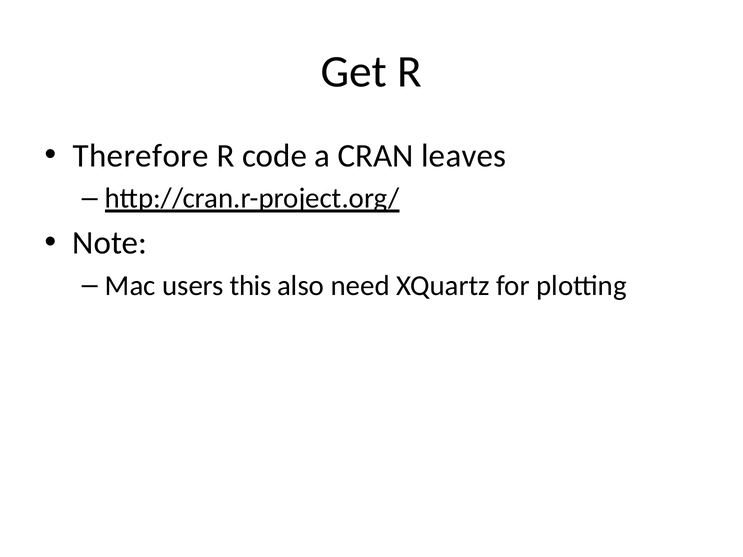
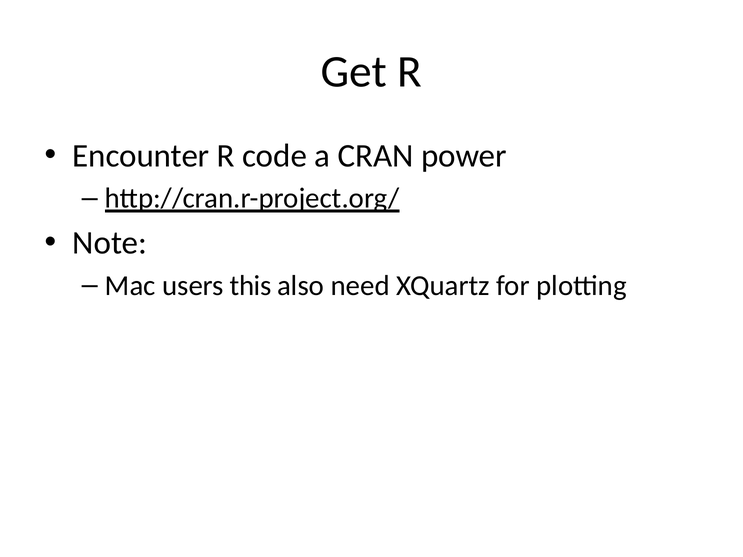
Therefore: Therefore -> Encounter (141, 156)
leaves: leaves -> power (464, 156)
